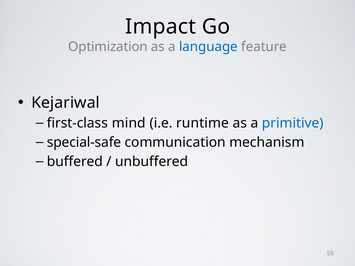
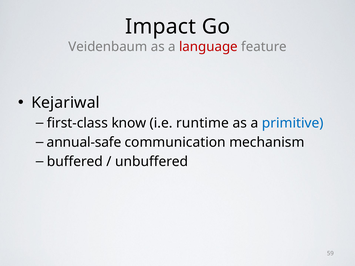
Optimization: Optimization -> Veidenbaum (108, 47)
language colour: blue -> red (208, 47)
mind: mind -> know (129, 123)
special-safe: special-safe -> annual-safe (84, 142)
